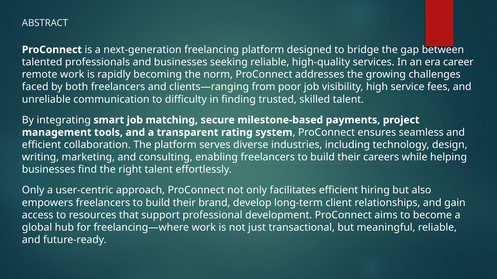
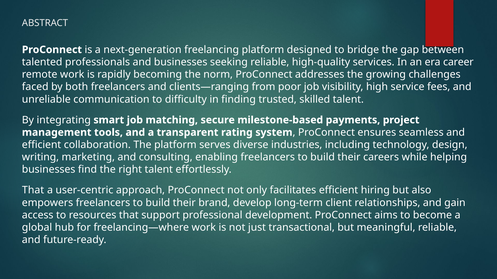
Only: Only -> That (33, 191)
